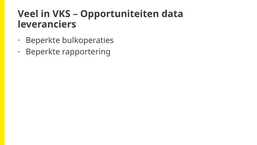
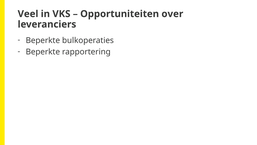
data: data -> over (172, 14)
